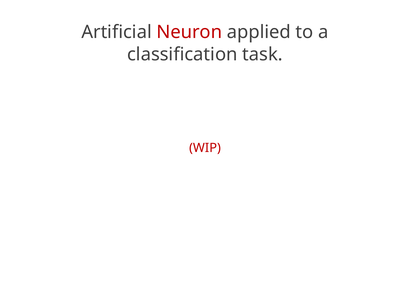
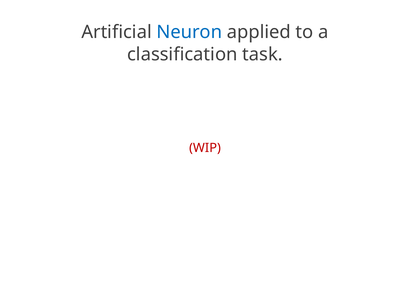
Neuron colour: red -> blue (189, 32)
